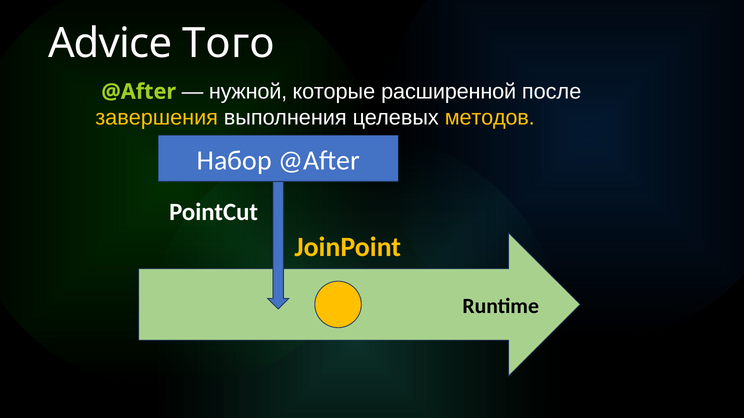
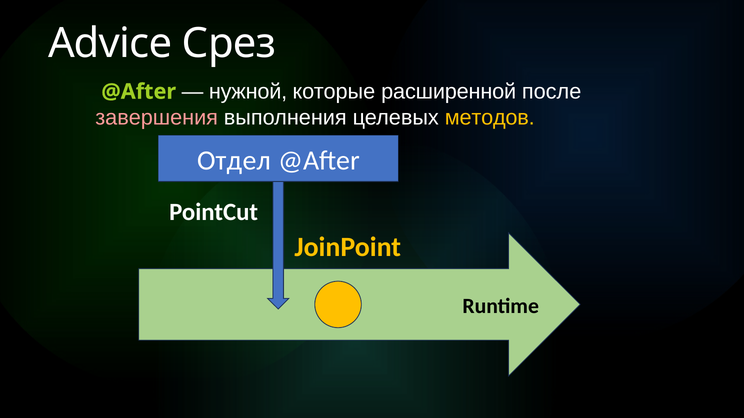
Того: Того -> Срез (229, 43)
завершения colour: yellow -> pink (157, 118)
Набор: Набор -> Отдел (234, 161)
